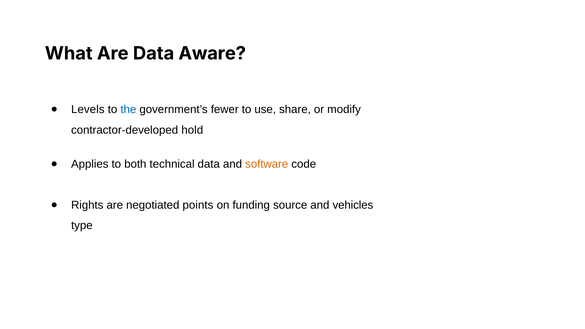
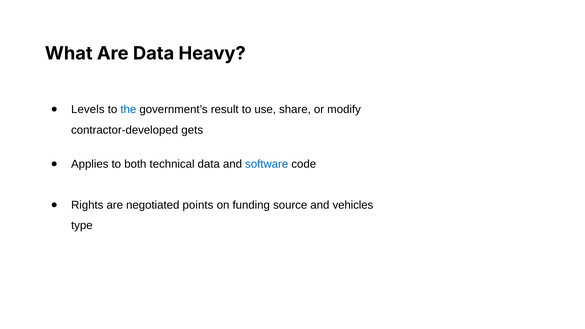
Aware: Aware -> Heavy (212, 53)
fewer: fewer -> result (225, 109)
hold: hold -> gets (192, 130)
software colour: orange -> blue (267, 164)
